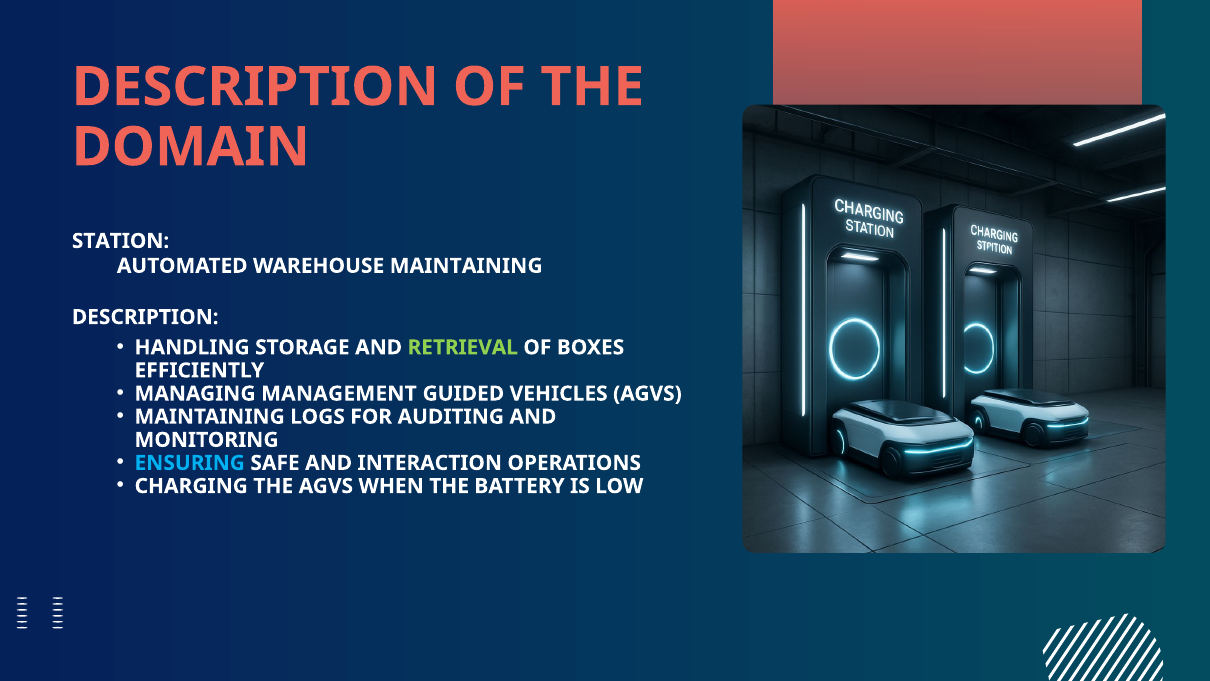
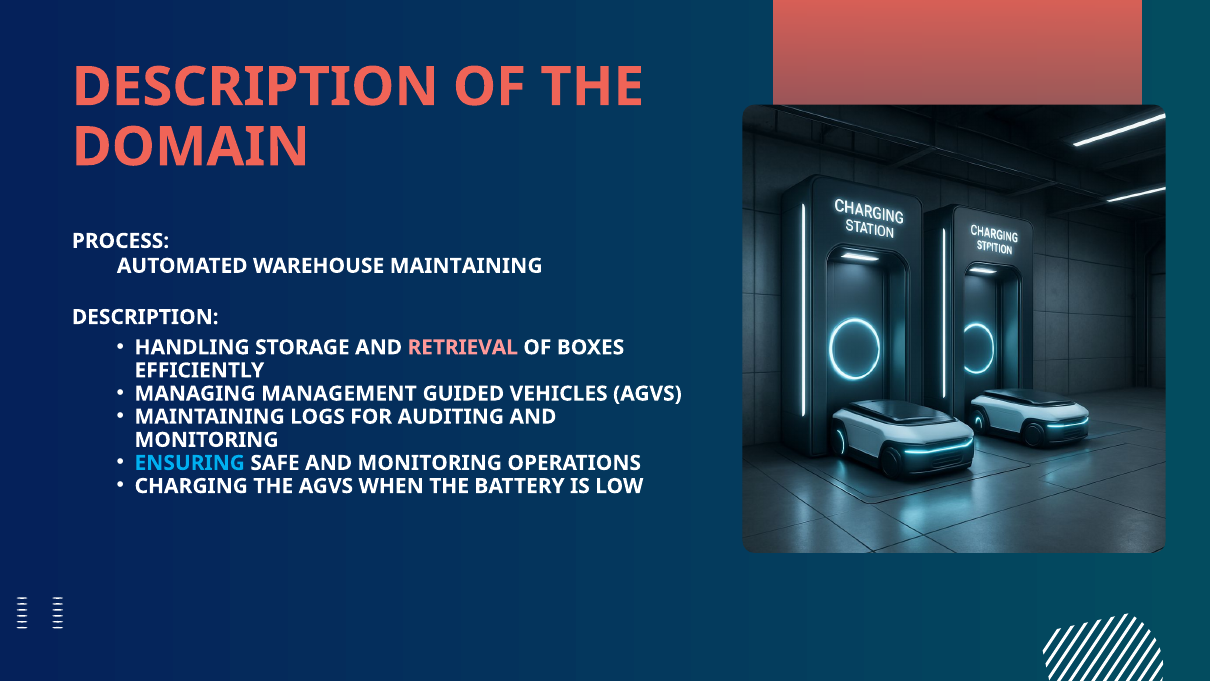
STATION: STATION -> PROCESS (121, 241)
RETRIEVAL colour: light green -> pink (463, 347)
SAFE AND INTERACTION: INTERACTION -> MONITORING (430, 463)
